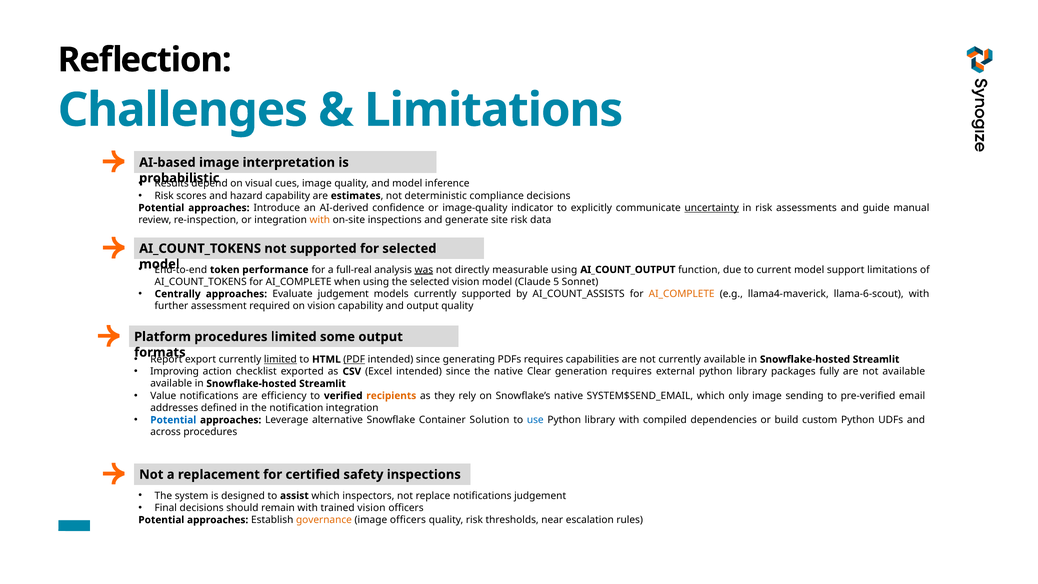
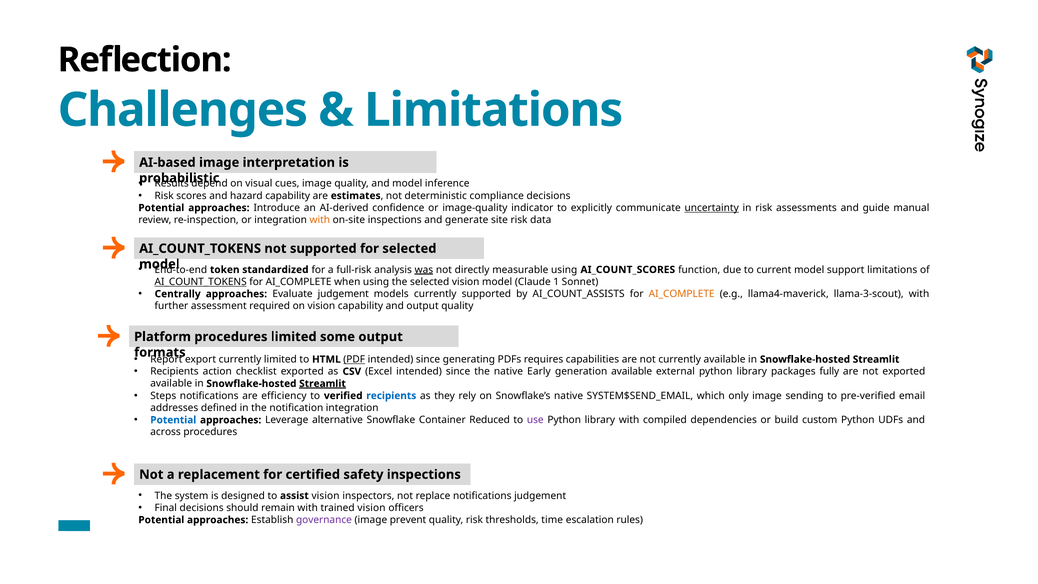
performance: performance -> standardized (275, 270)
full-real: full-real -> full-risk (354, 270)
AI_COUNT_OUTPUT: AI_COUNT_OUTPUT -> AI_COUNT_SCORES (628, 270)
AI_COUNT_TOKENS underline: none -> present (201, 282)
5: 5 -> 1 (556, 282)
llama-6-scout: llama-6-scout -> llama-3-scout (869, 294)
limited underline: present -> none (280, 359)
Improving: Improving -> Recipients (174, 371)
Clear: Clear -> Early (539, 371)
generation requires: requires -> available (632, 371)
not available: available -> exported (904, 371)
Streamlit underline: none -> present (322, 384)
Value: Value -> Steps (163, 396)
recipients colour: orange -> blue (391, 396)
Solution: Solution -> Reduced (490, 420)
use colour: blue -> purple (535, 420)
assist which: which -> vision (326, 496)
governance colour: orange -> purple (324, 520)
image officers: officers -> prevent (408, 520)
near: near -> time (552, 520)
